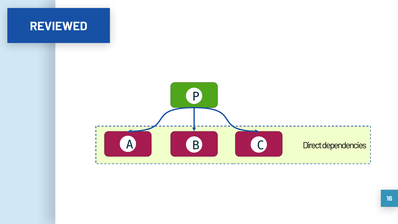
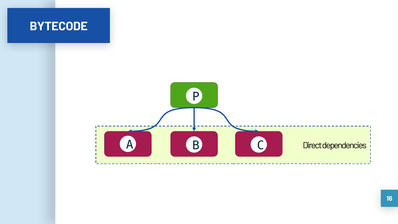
REVIEWED: REVIEWED -> BYTECODE (59, 26)
